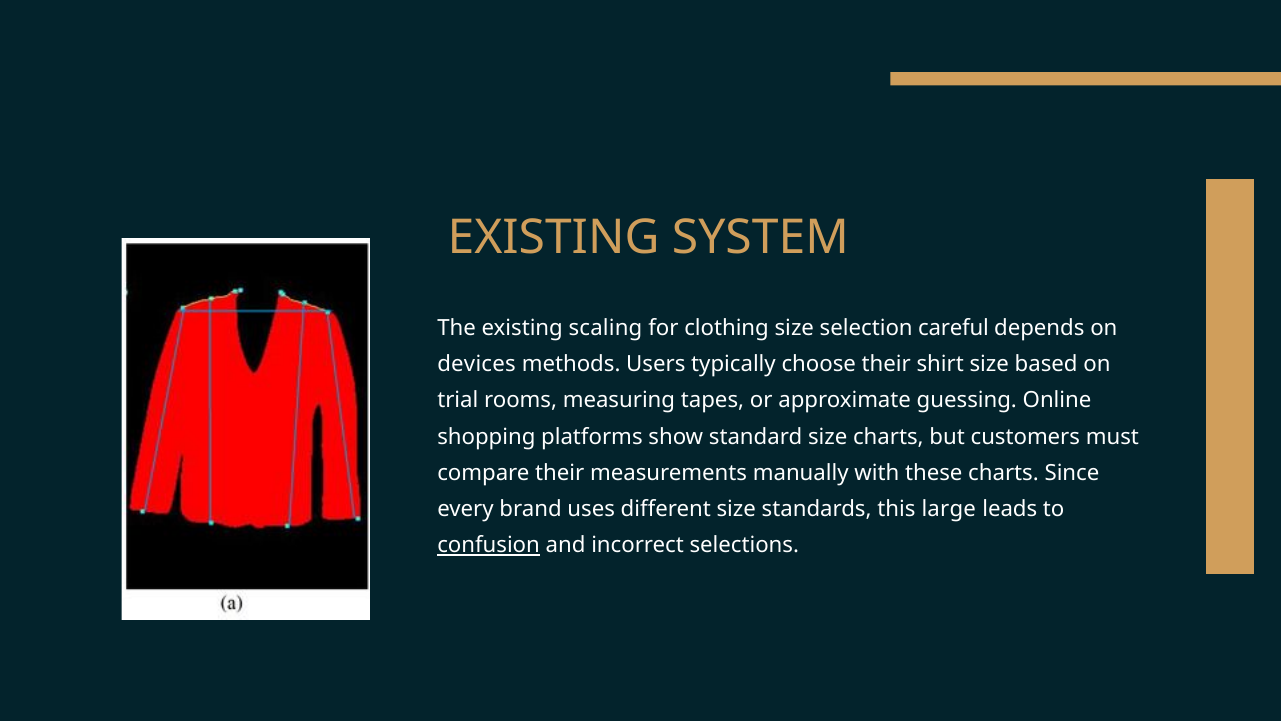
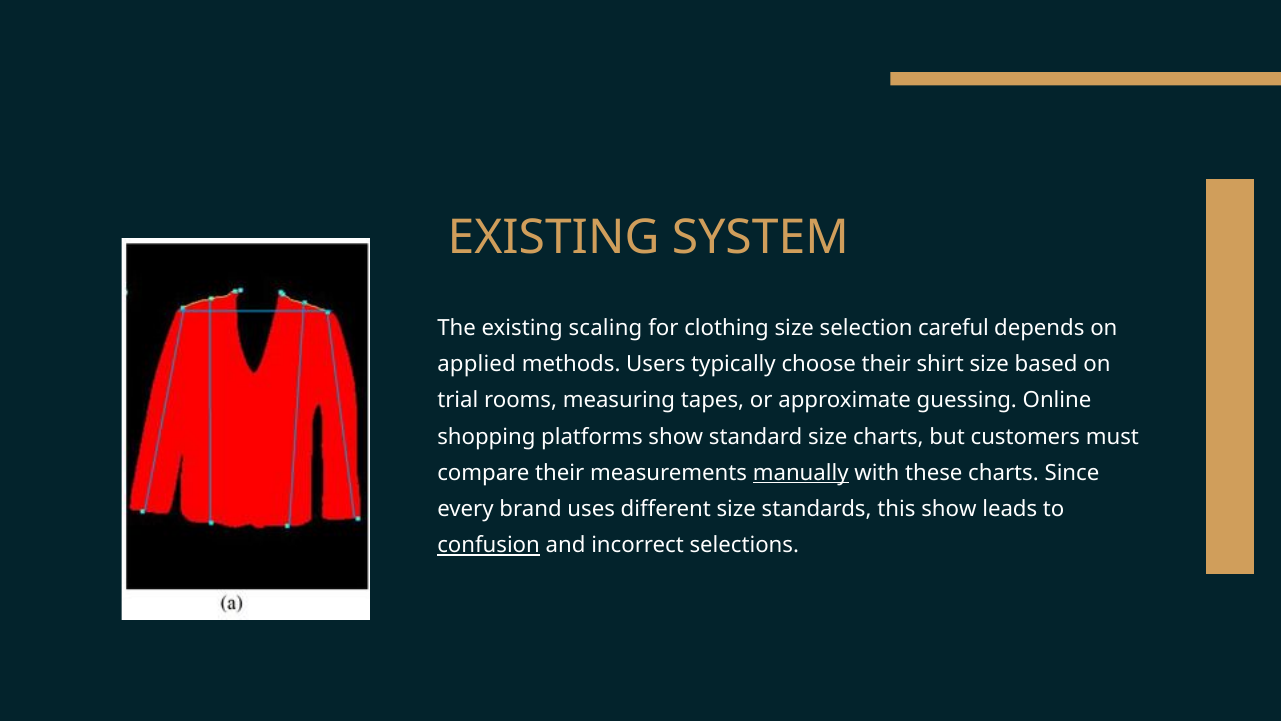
devices: devices -> applied (477, 364)
manually underline: none -> present (801, 473)
this large: large -> show (949, 509)
